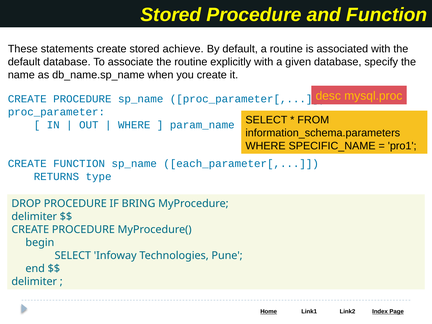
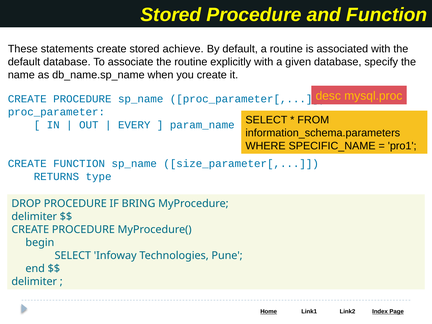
WHERE: WHERE -> EVERY (134, 125)
each_parameter[: each_parameter[ -> size_parameter[ (241, 164)
